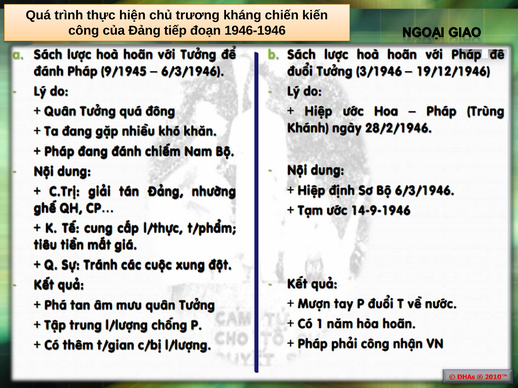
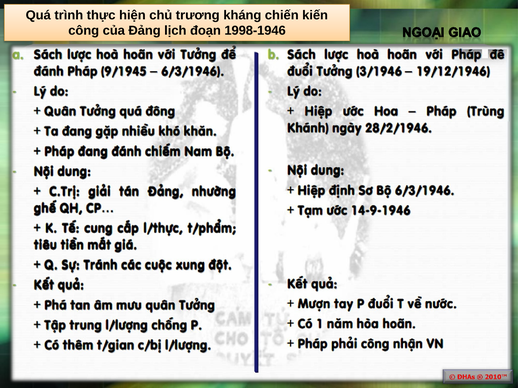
tiếp: tiếp -> lịch (175, 31)
1946-1946: 1946-1946 -> 1998-1946 (255, 31)
